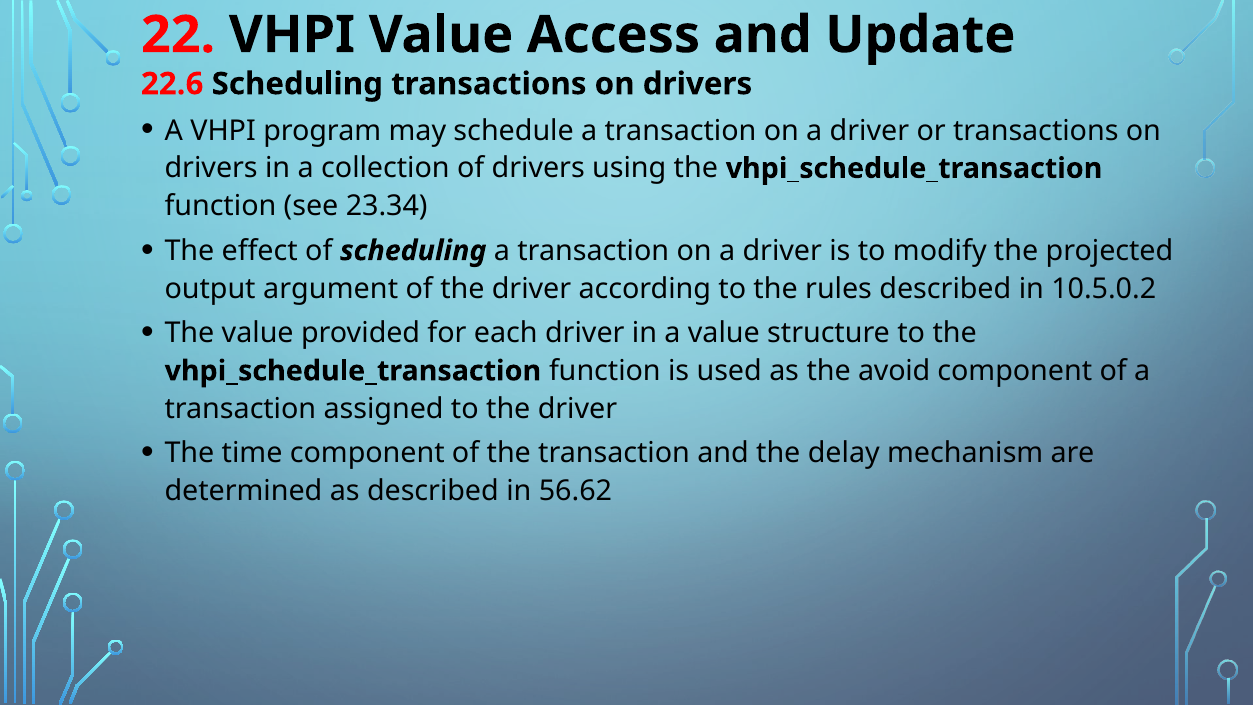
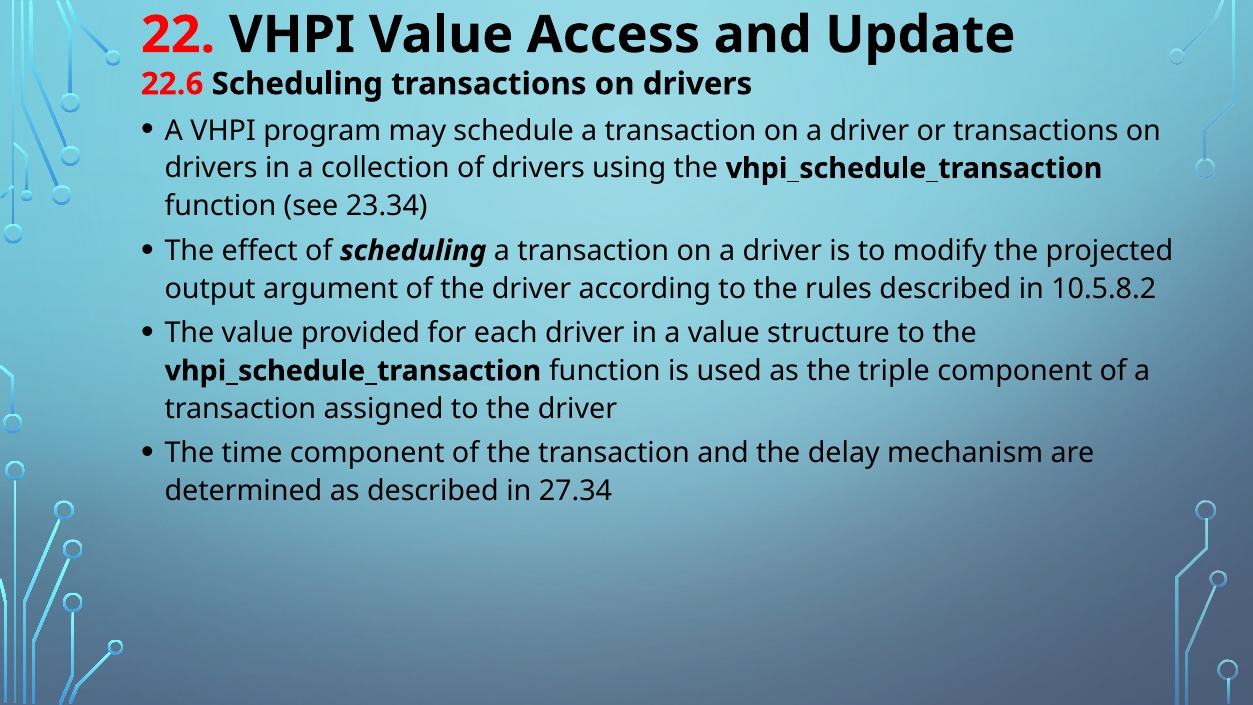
10.5.0.2: 10.5.0.2 -> 10.5.8.2 (1104, 289)
avoid: avoid -> triple (894, 371)
56.62: 56.62 -> 27.34 (575, 491)
